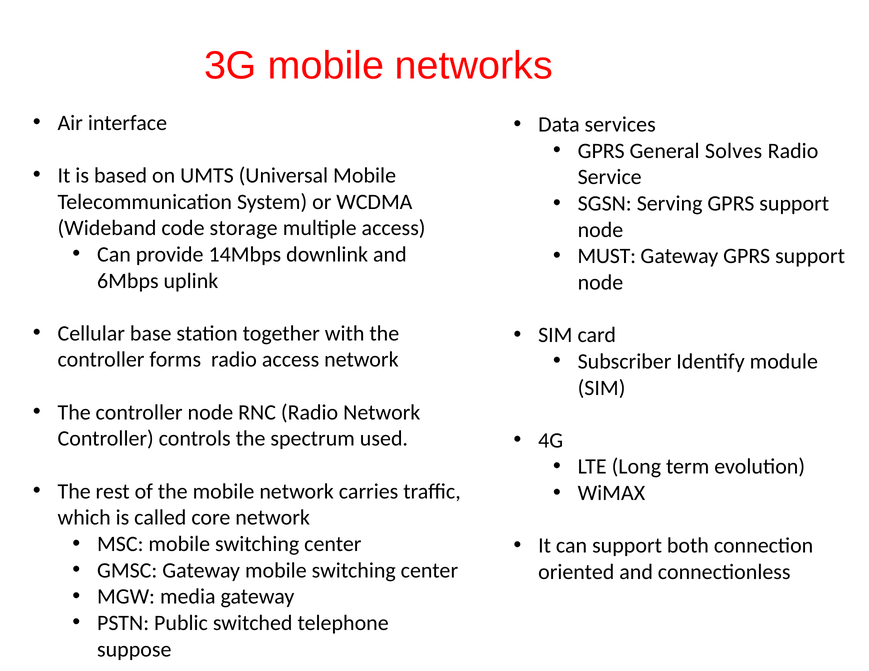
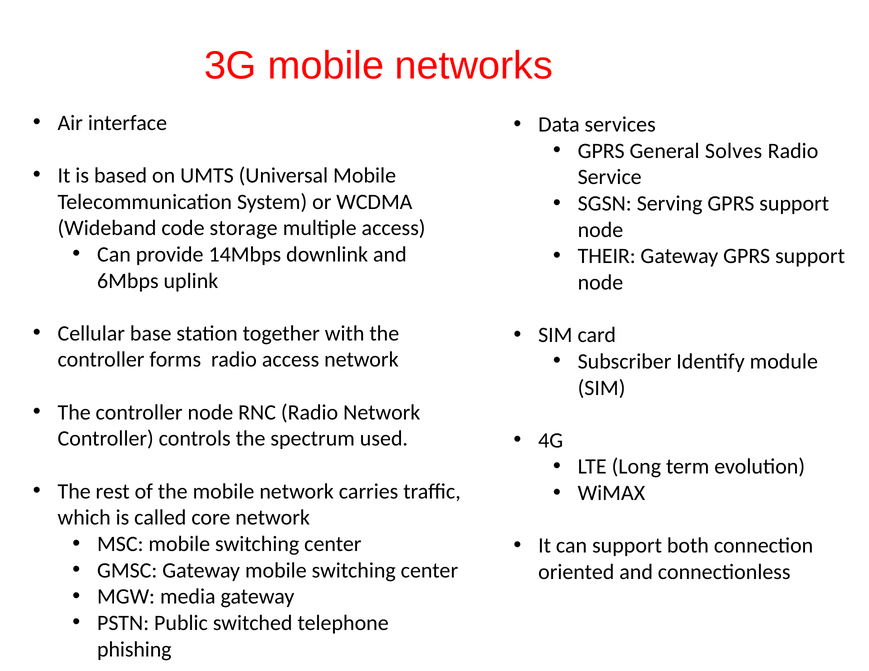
MUST: MUST -> THEIR (607, 256)
suppose: suppose -> phishing (134, 650)
